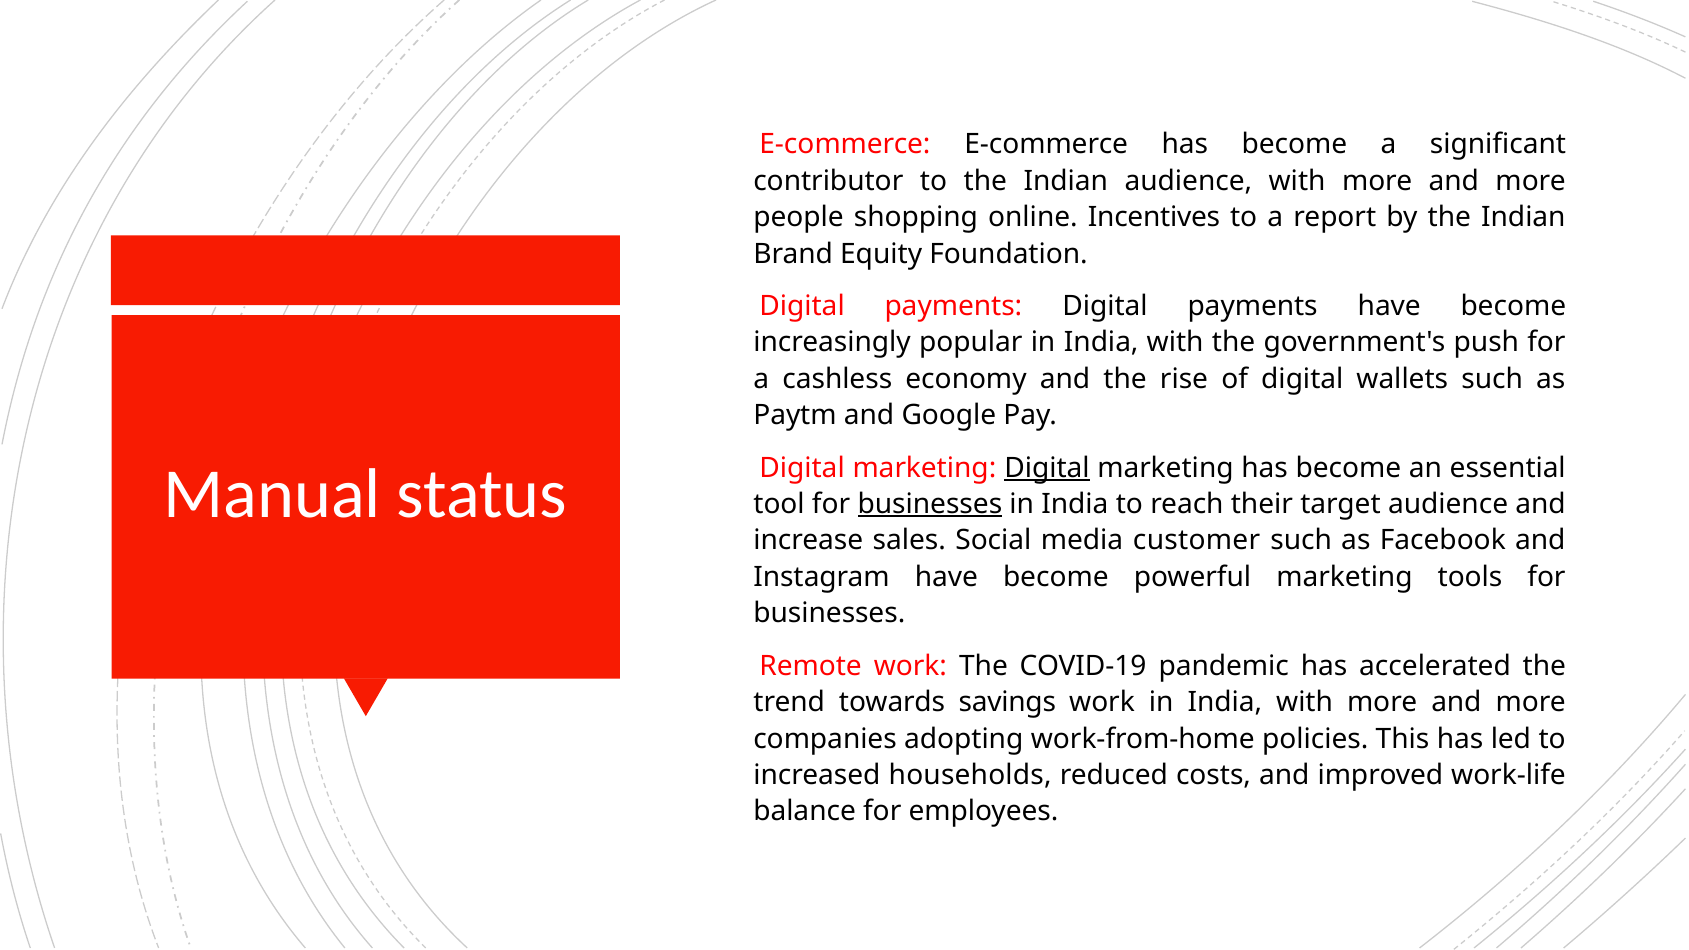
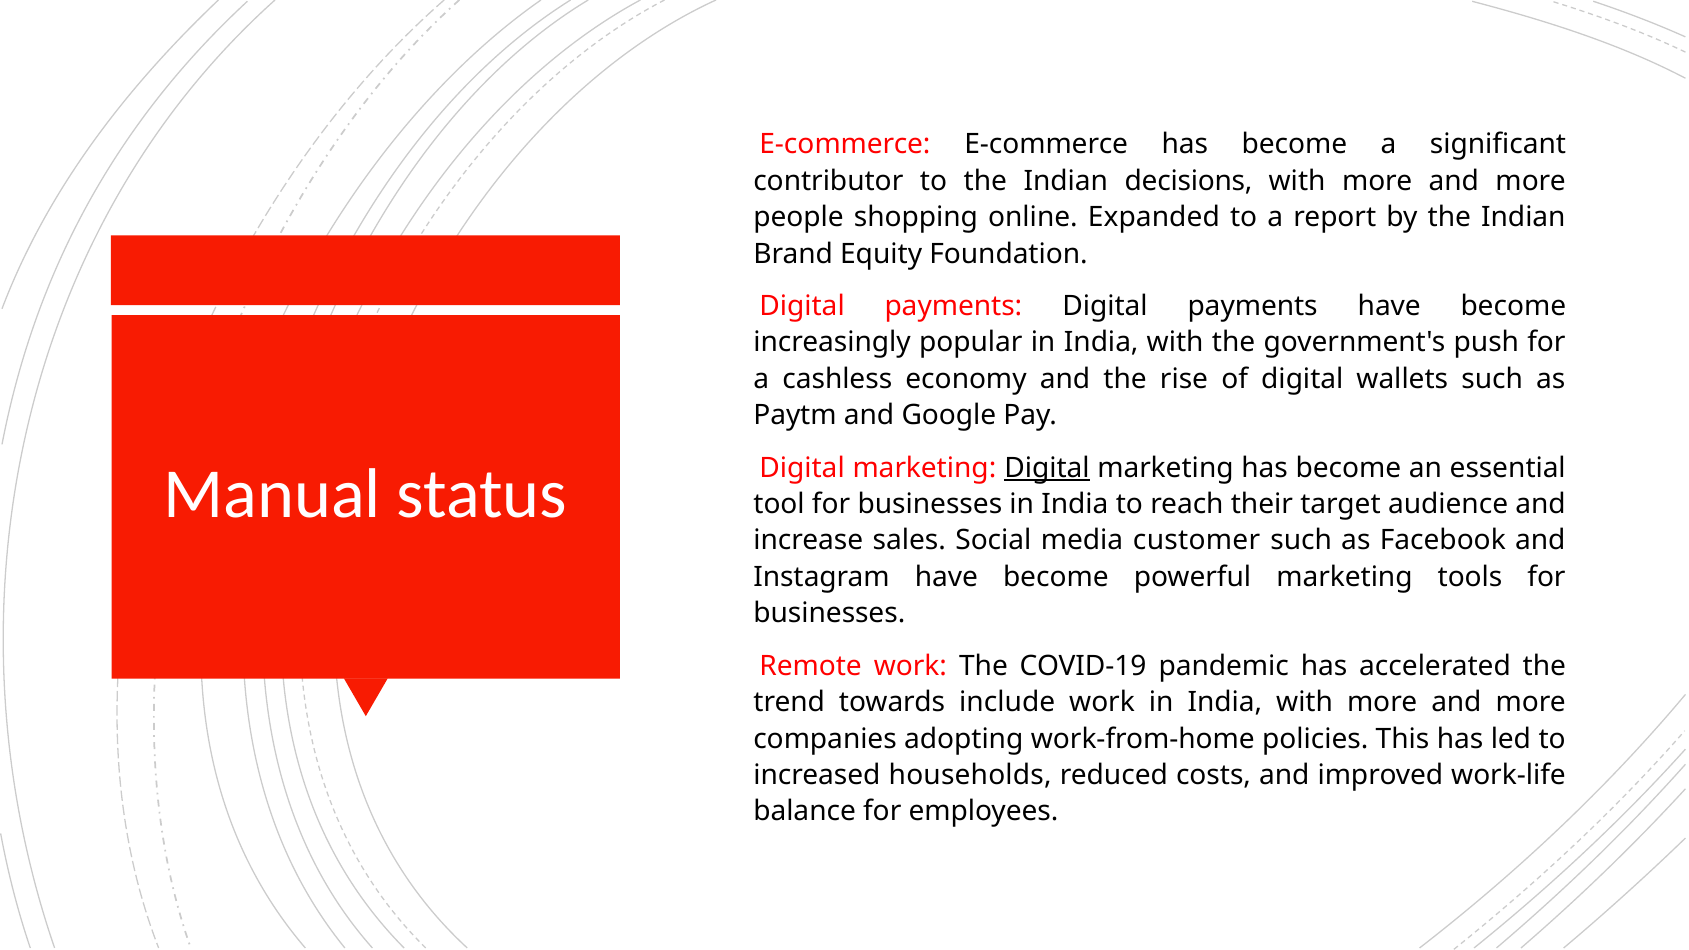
Indian audience: audience -> decisions (1189, 181)
Incentives: Incentives -> Expanded (1154, 217)
businesses underline: present -> none (930, 504)
savings: savings -> include (1007, 702)
